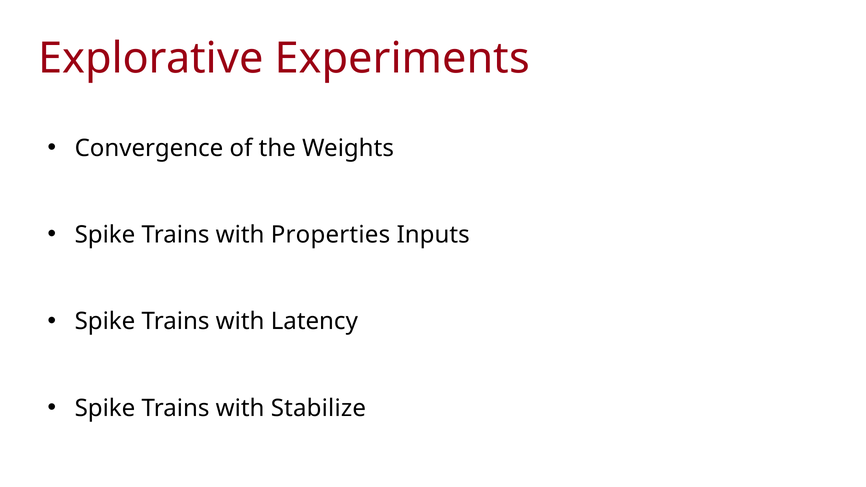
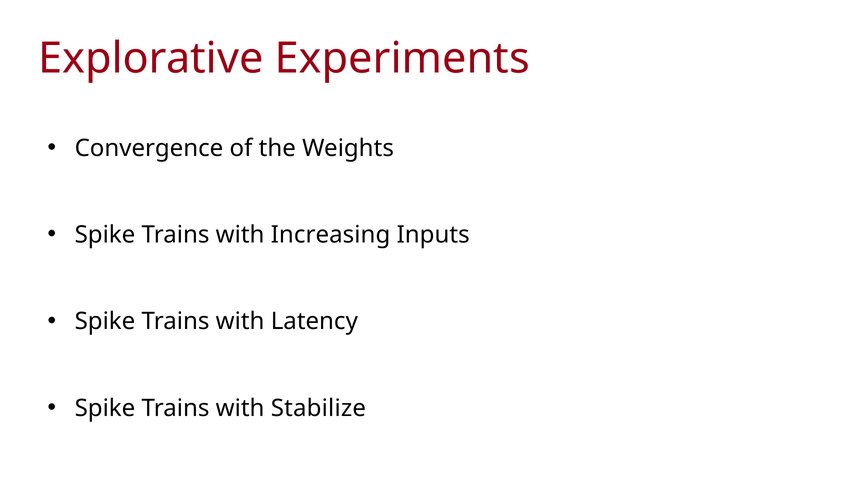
Properties: Properties -> Increasing (331, 235)
